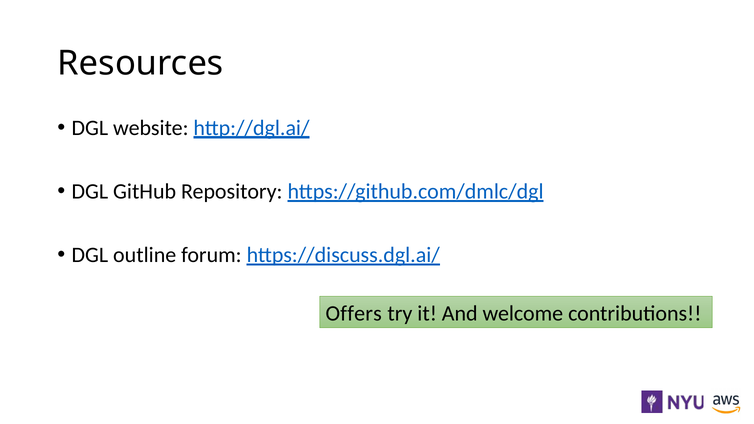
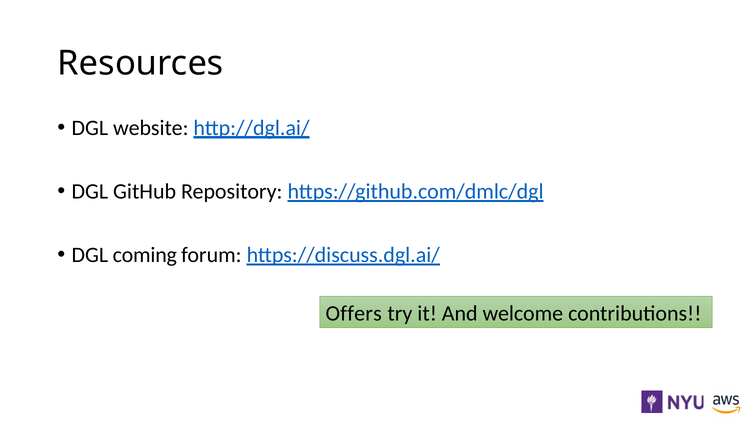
outline: outline -> coming (145, 255)
